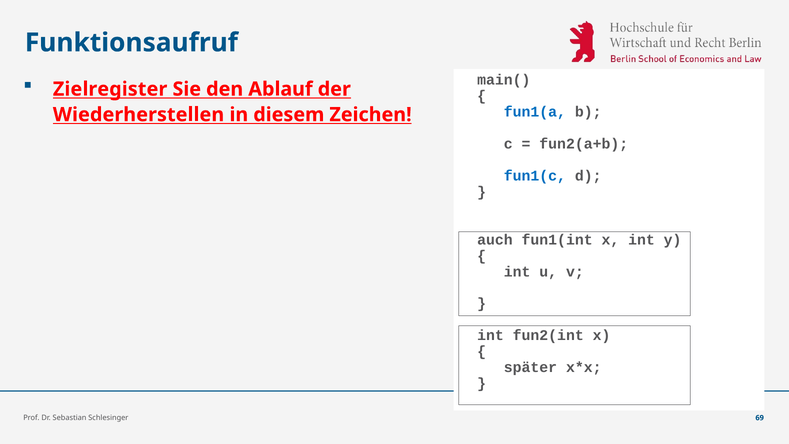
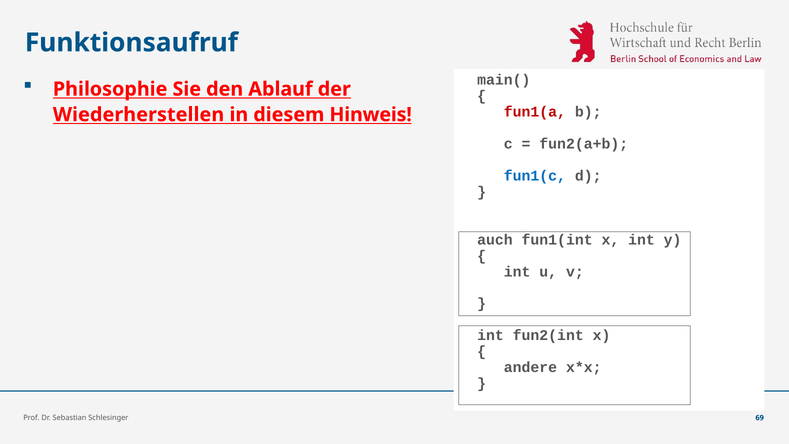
Zielregister: Zielregister -> Philosophie (110, 89)
fun1(a colour: blue -> red (535, 112)
Zeichen: Zeichen -> Hinweis (371, 115)
später: später -> andere (530, 367)
